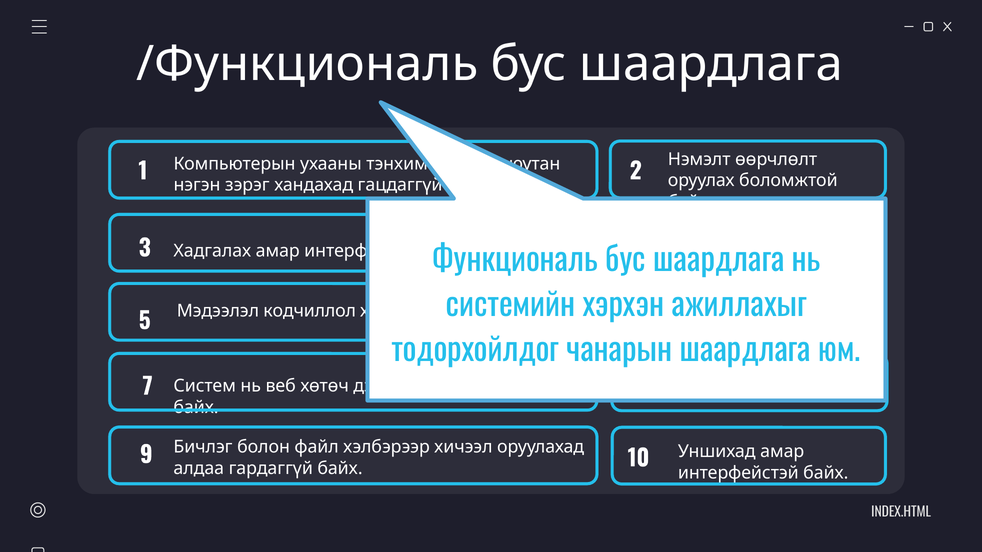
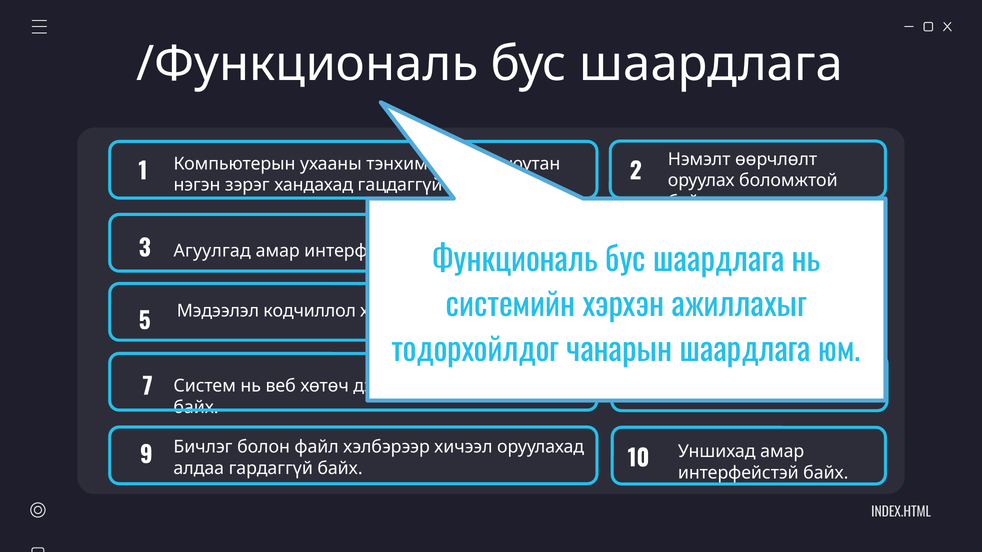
Хадгалах: Хадгалах -> Агуулгад (212, 251)
